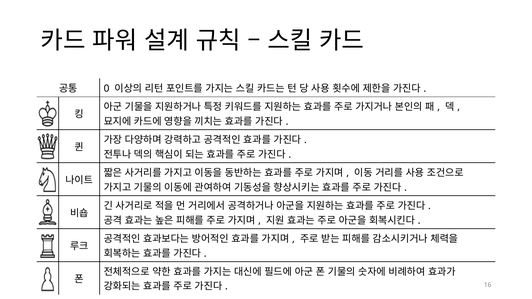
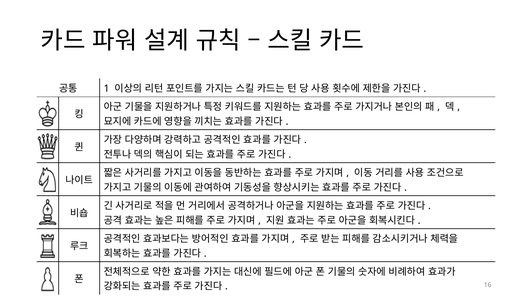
0: 0 -> 1 (107, 89)
